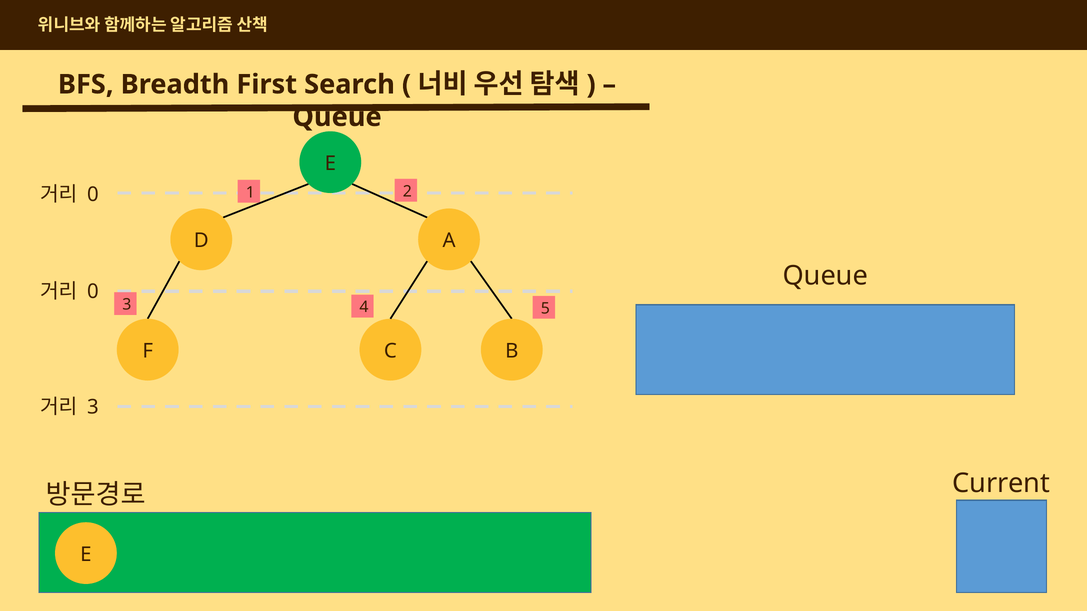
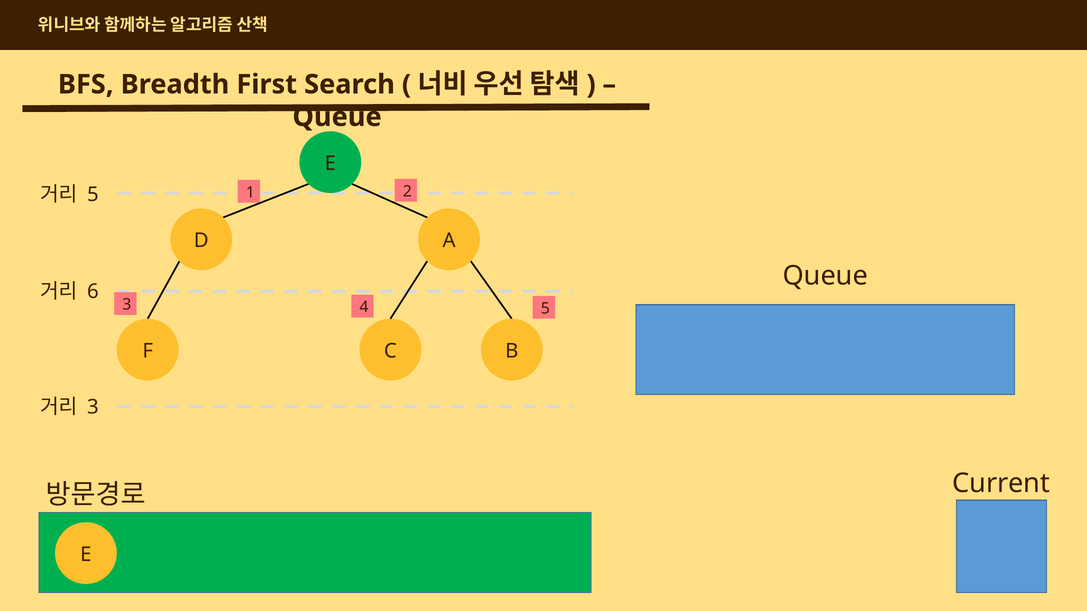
0: 0 -> 5 (93, 195)
0: 0 -> 6 (93, 292)
